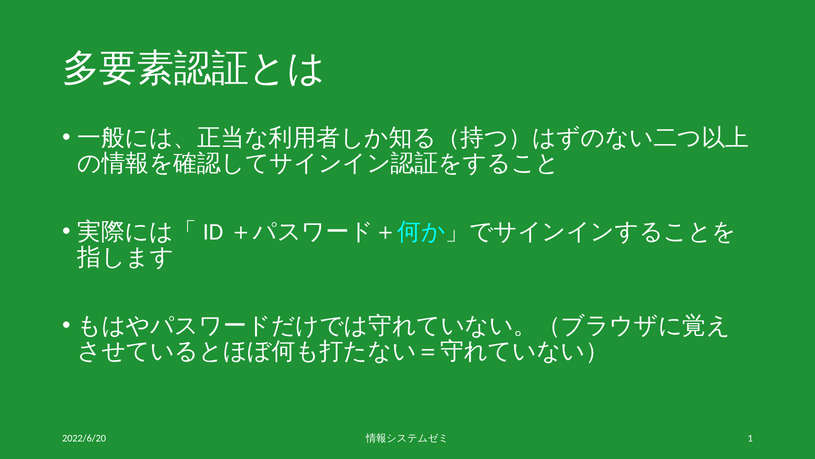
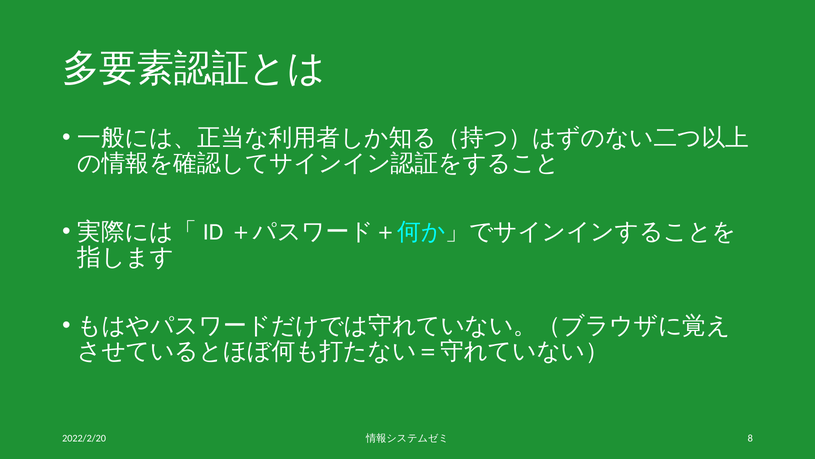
2022/6/20: 2022/6/20 -> 2022/2/20 (84, 438)
1: 1 -> 8 (750, 438)
